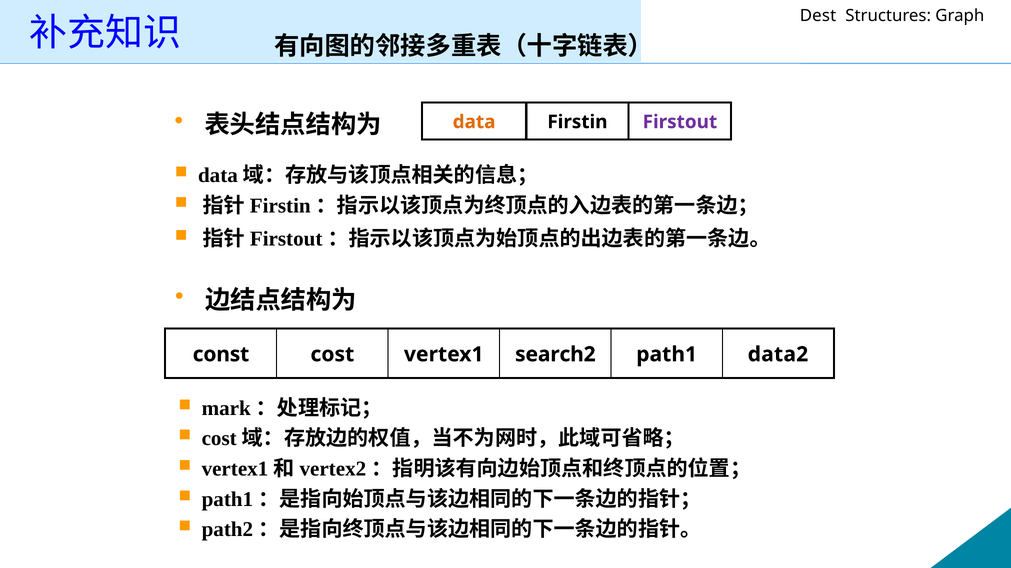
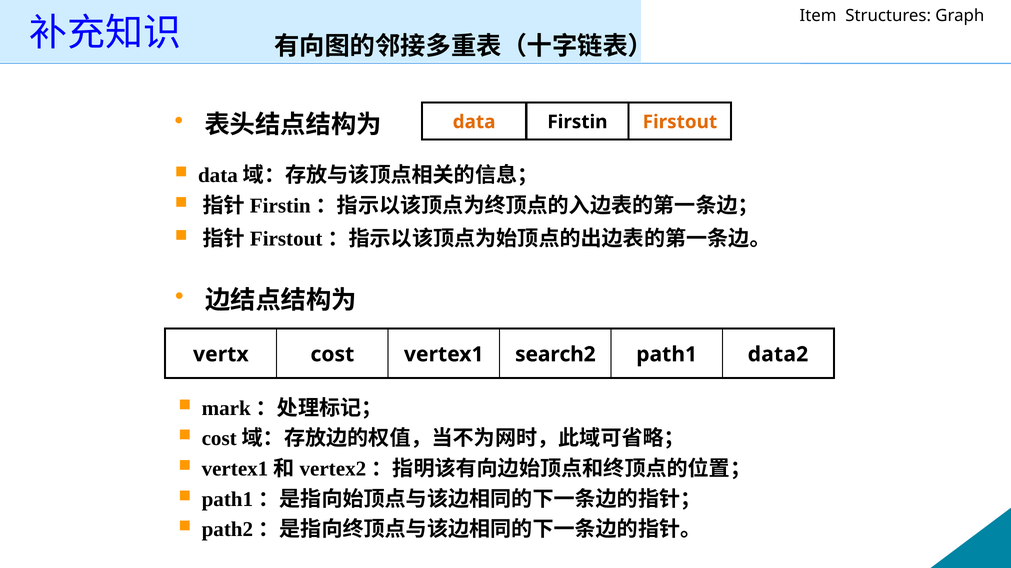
Dest: Dest -> Item (818, 16)
Firstout colour: purple -> orange (680, 122)
const: const -> vertx (221, 355)
